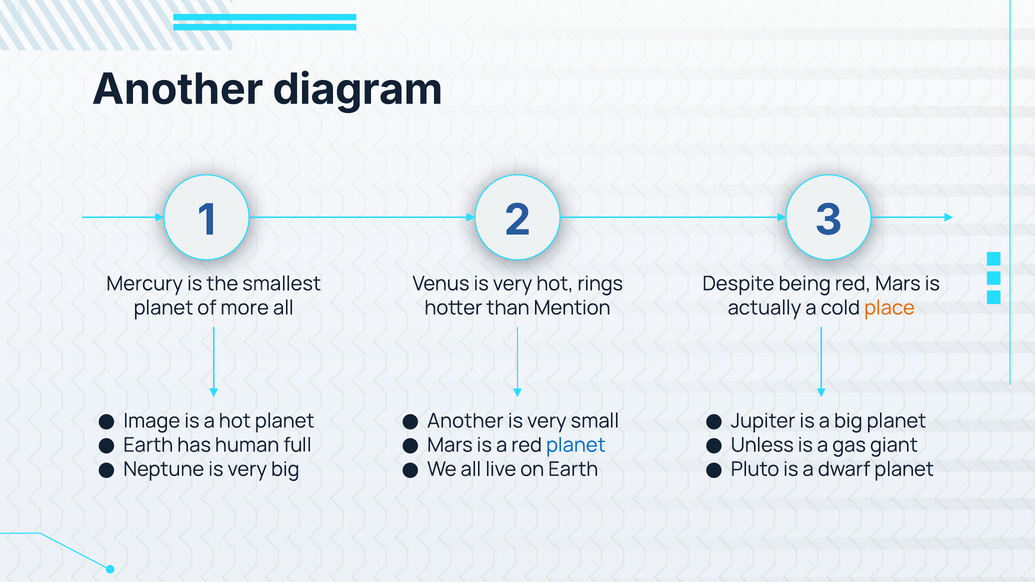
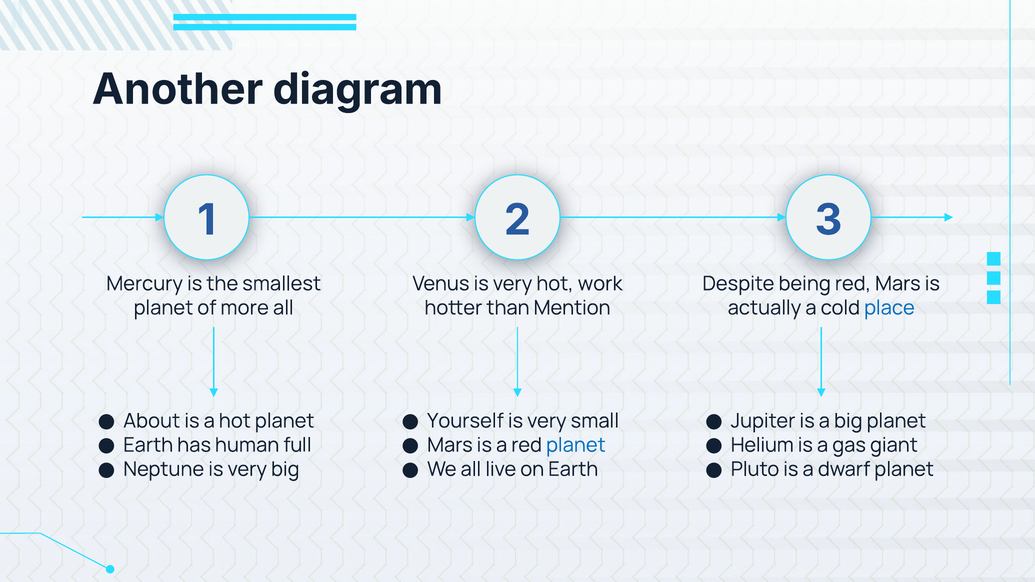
rings: rings -> work (600, 284)
place colour: orange -> blue (889, 308)
Image: Image -> About (152, 421)
Another: Another -> Yourself (465, 421)
Unless: Unless -> Helium (762, 445)
